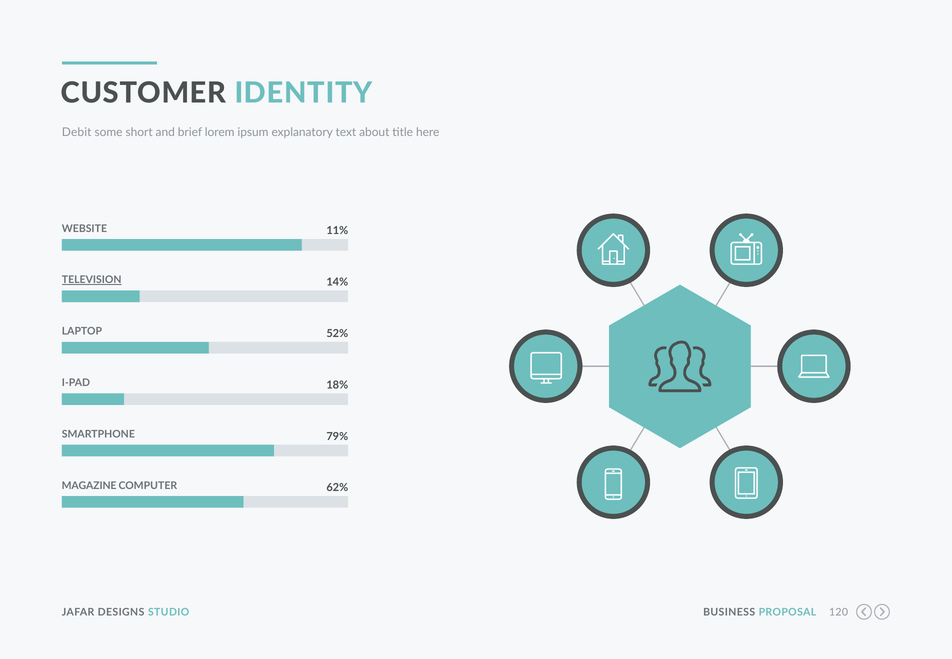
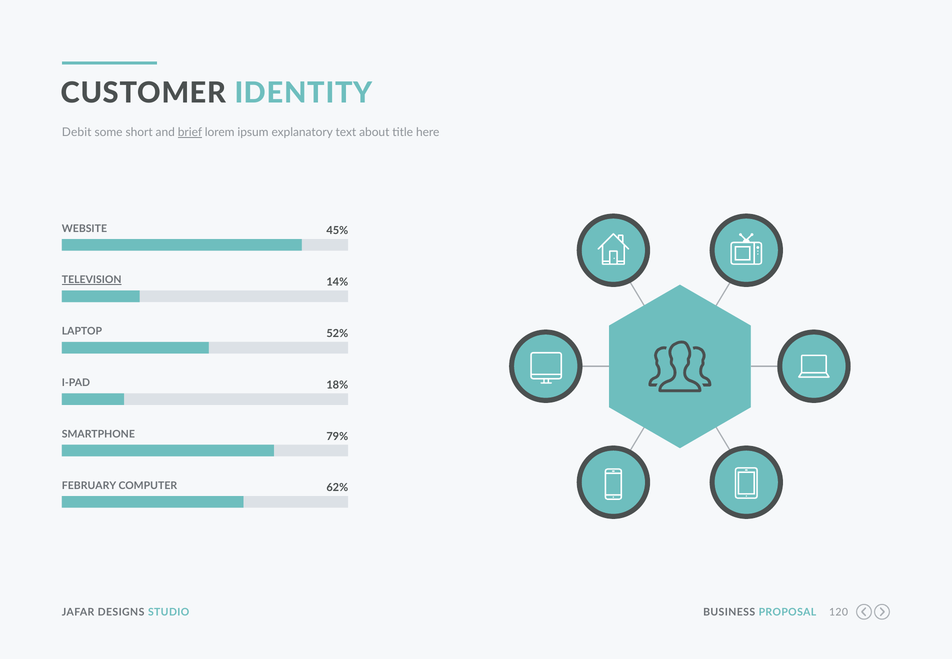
brief underline: none -> present (190, 132)
11%: 11% -> 45% (337, 231)
MAGAZINE: MAGAZINE -> FEBRUARY (89, 486)
